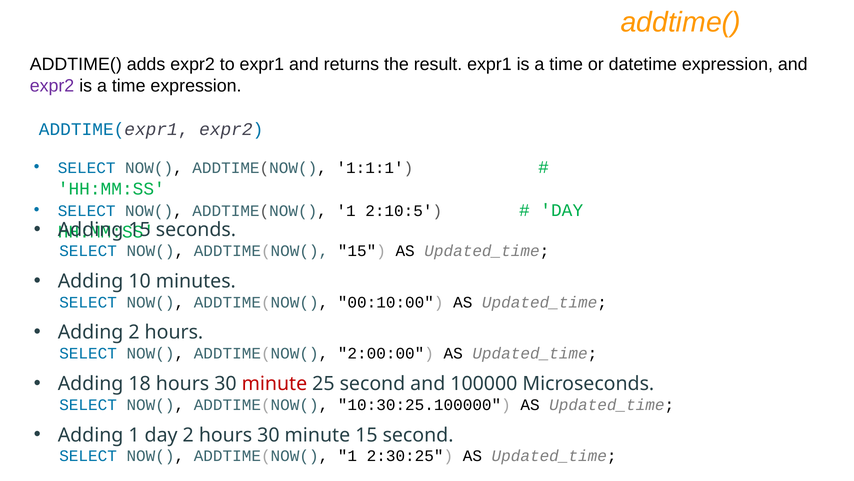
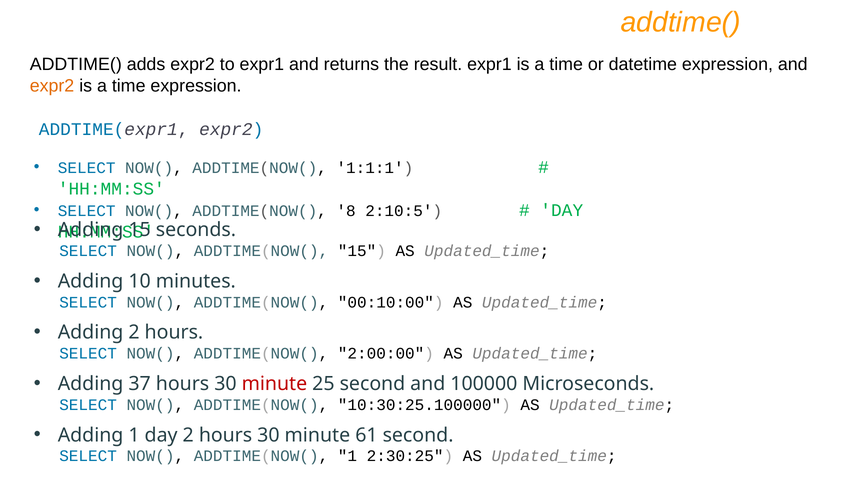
expr2 colour: purple -> orange (52, 86)
1: 1 -> 8 (346, 211)
18: 18 -> 37 (140, 383)
minute 15: 15 -> 61 (366, 434)
